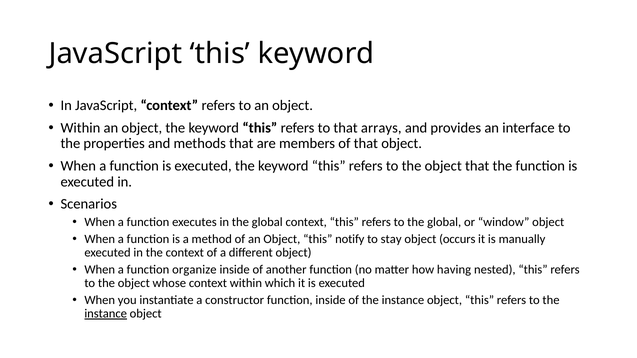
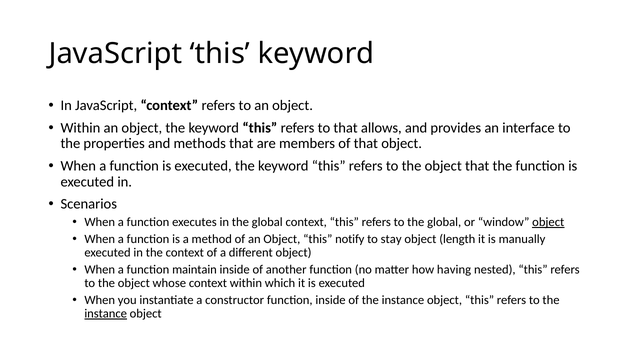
arrays: arrays -> allows (381, 128)
object underline: none -> present (548, 222)
occurs: occurs -> length (457, 239)
organize: organize -> maintain (194, 270)
